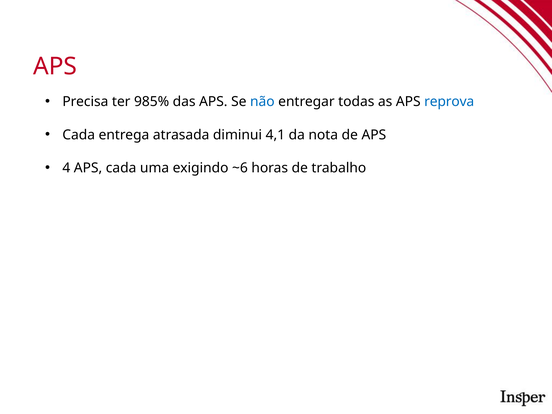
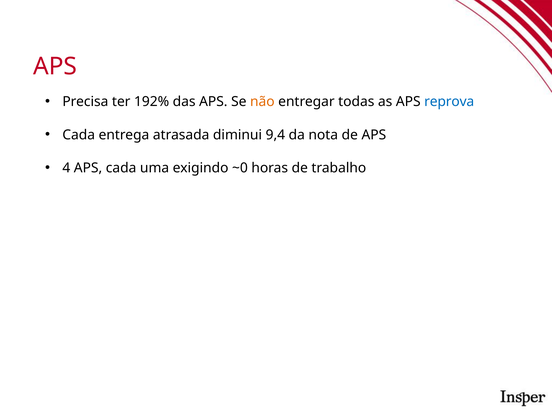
985%: 985% -> 192% (152, 102)
não colour: blue -> orange (262, 102)
4,1: 4,1 -> 9,4 (275, 135)
~6: ~6 -> ~0 (240, 168)
